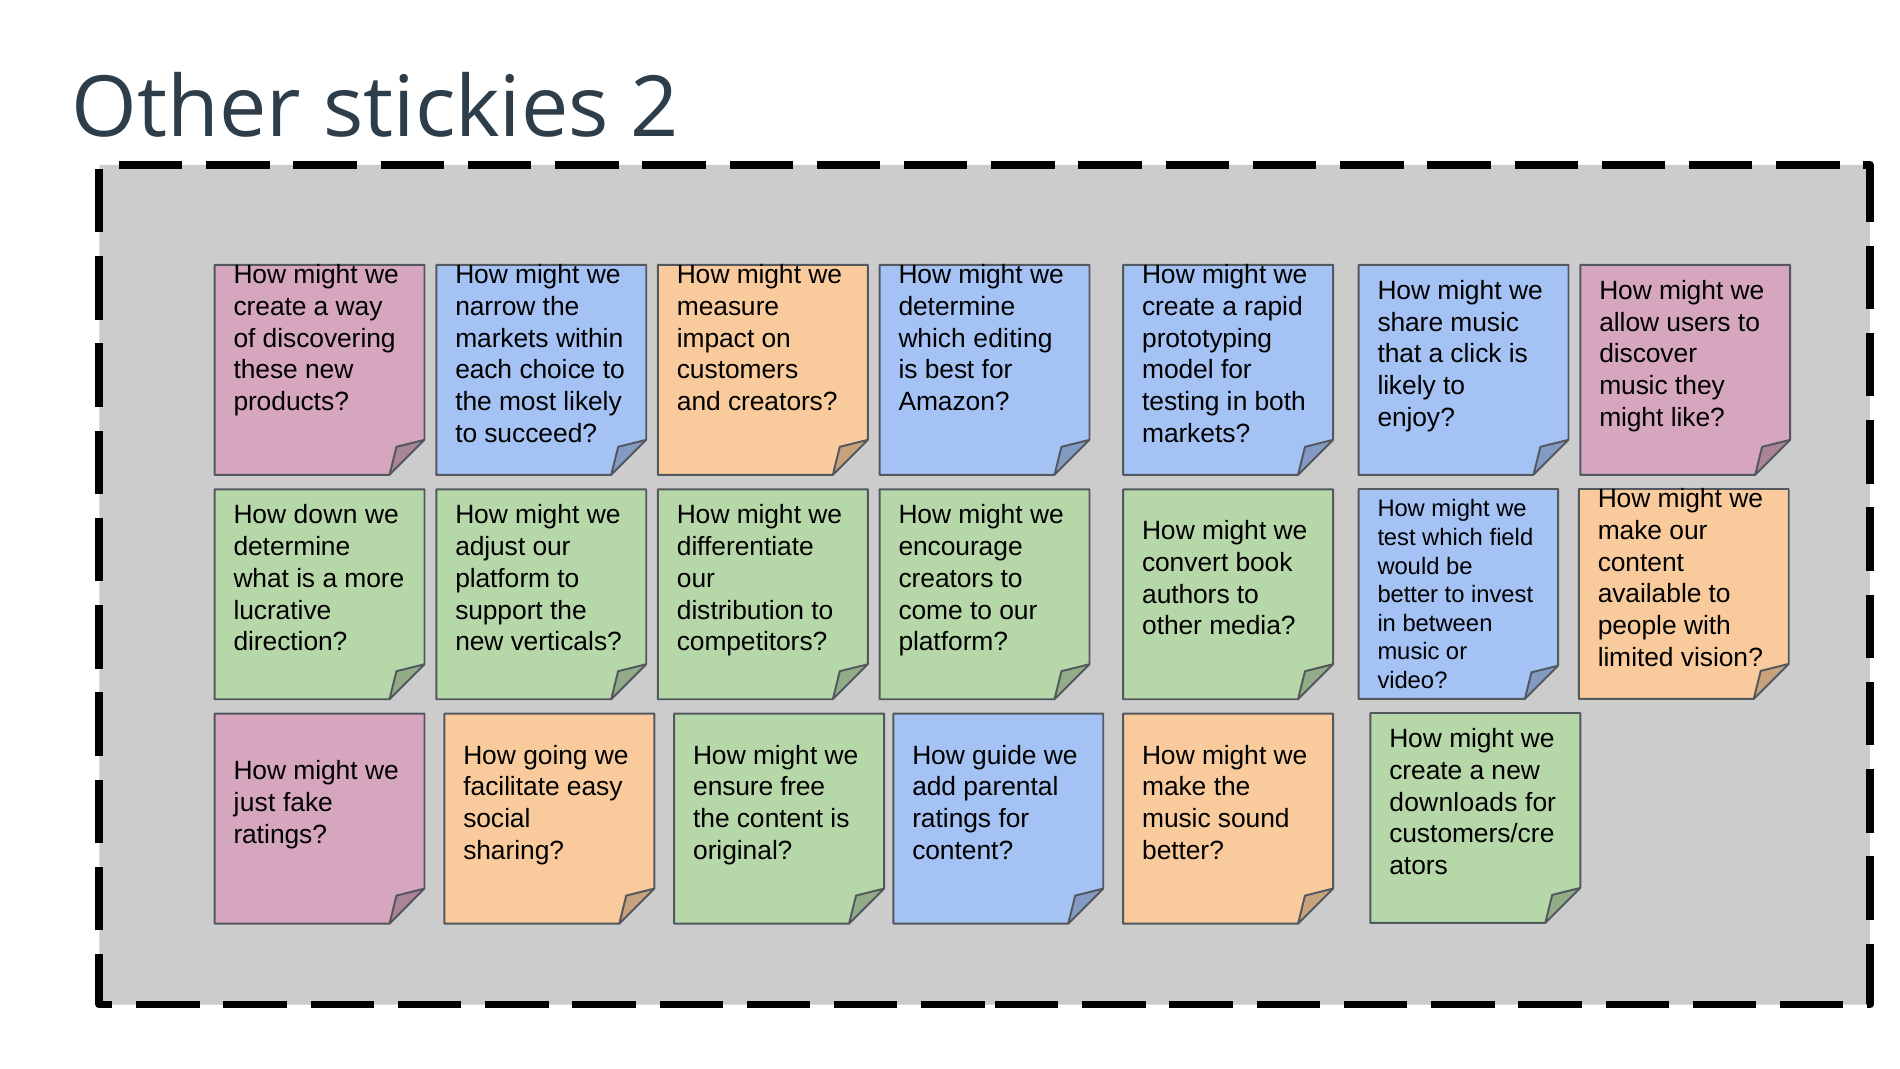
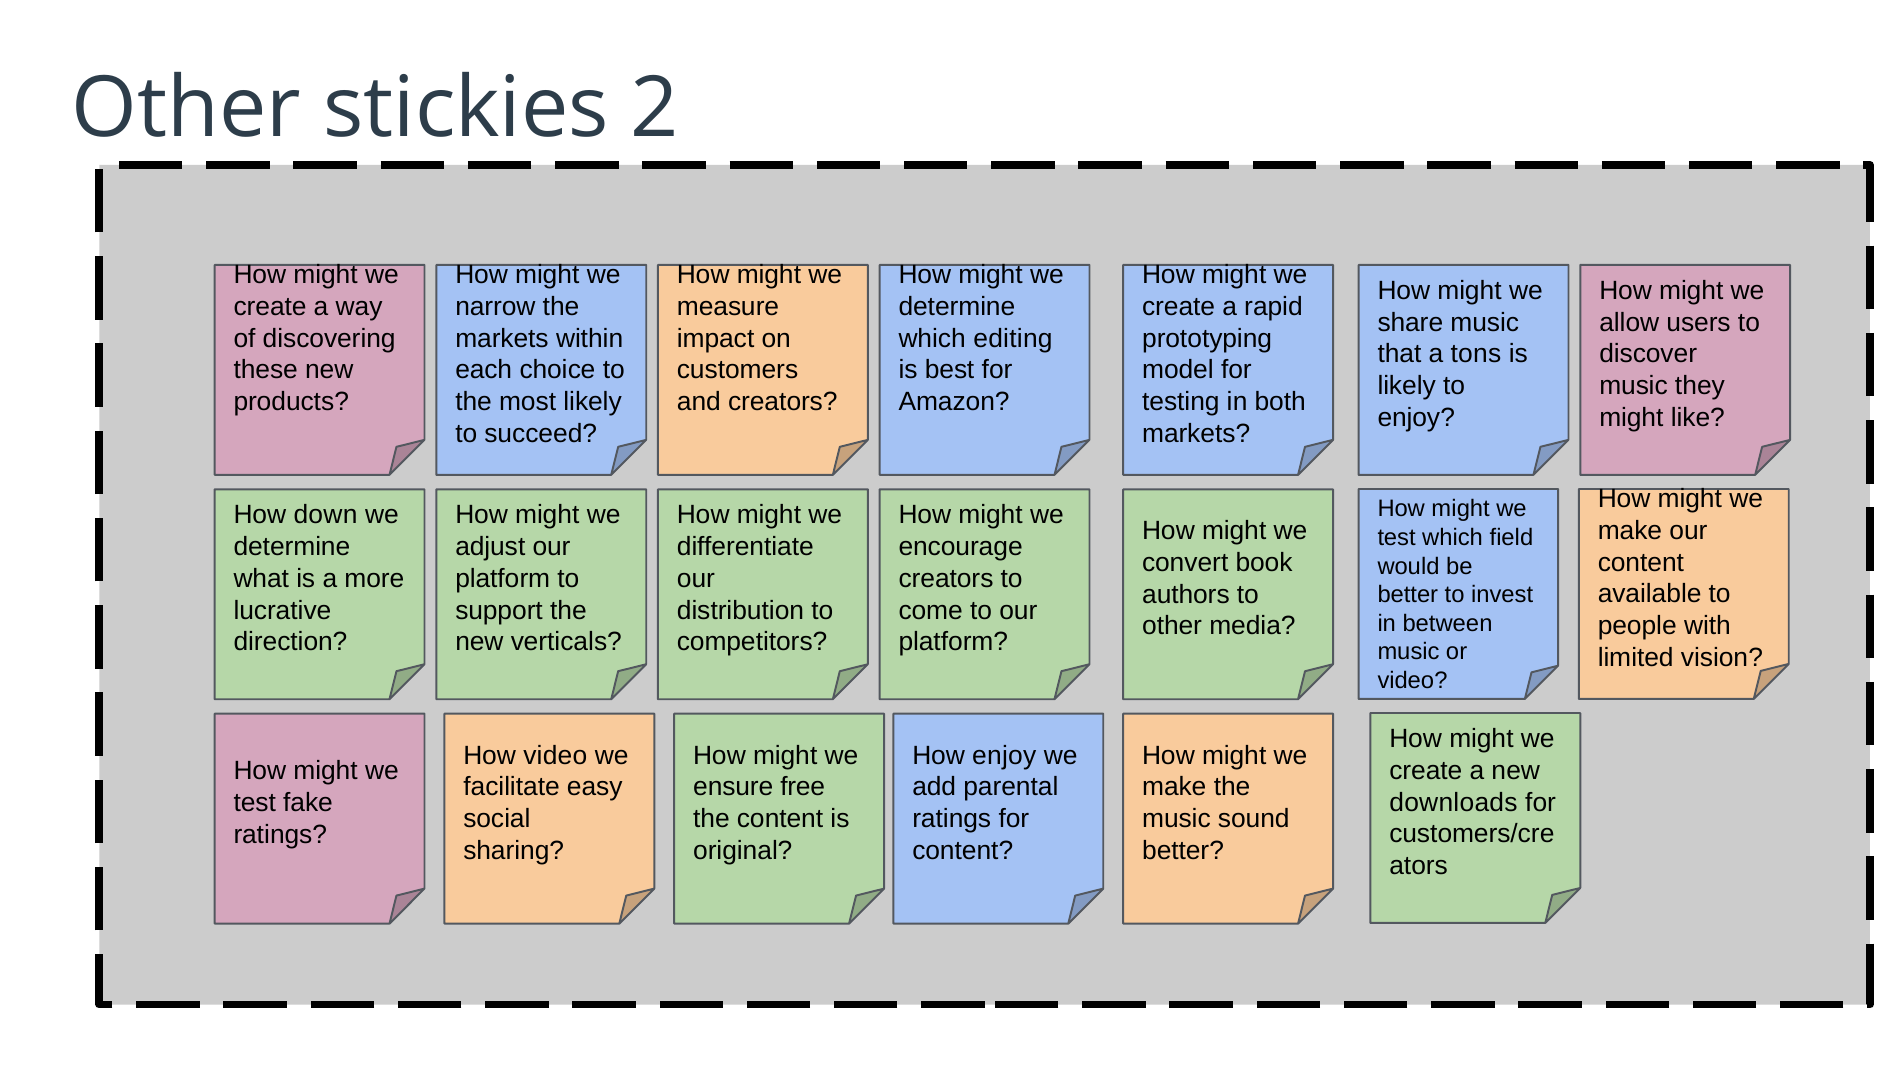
click: click -> tons (1476, 354)
How going: going -> video (555, 755)
How guide: guide -> enjoy (1004, 755)
just: just -> test (255, 803)
